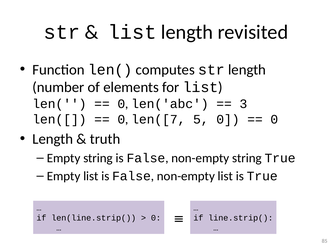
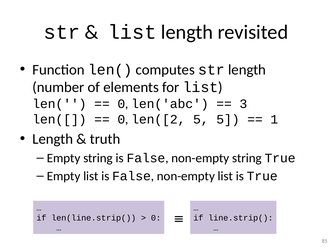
len([7: len([7 -> len([2 (158, 119)
5 0: 0 -> 5 (228, 119)
0: 0 -> 1 (274, 119)
